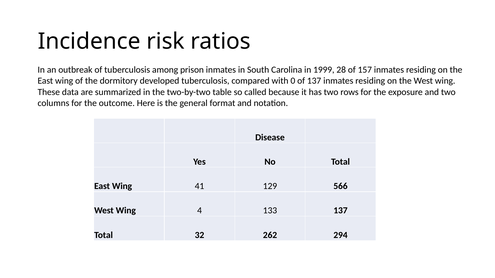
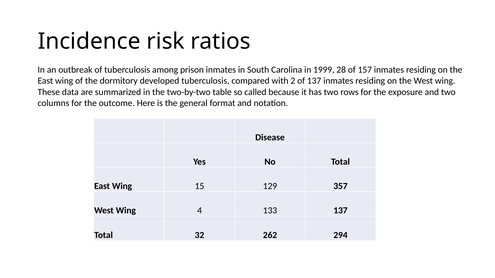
0: 0 -> 2 (293, 81)
41: 41 -> 15 (200, 186)
566: 566 -> 357 (341, 186)
